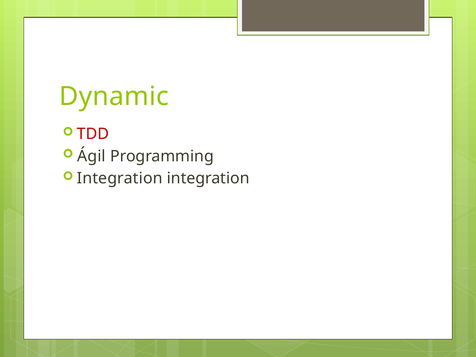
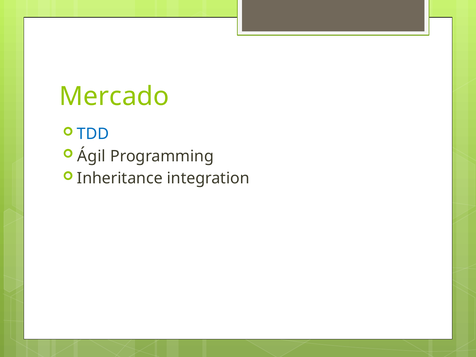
Dynamic: Dynamic -> Mercado (114, 97)
TDD colour: red -> blue (93, 134)
Integration: Integration -> Inheritance (120, 178)
